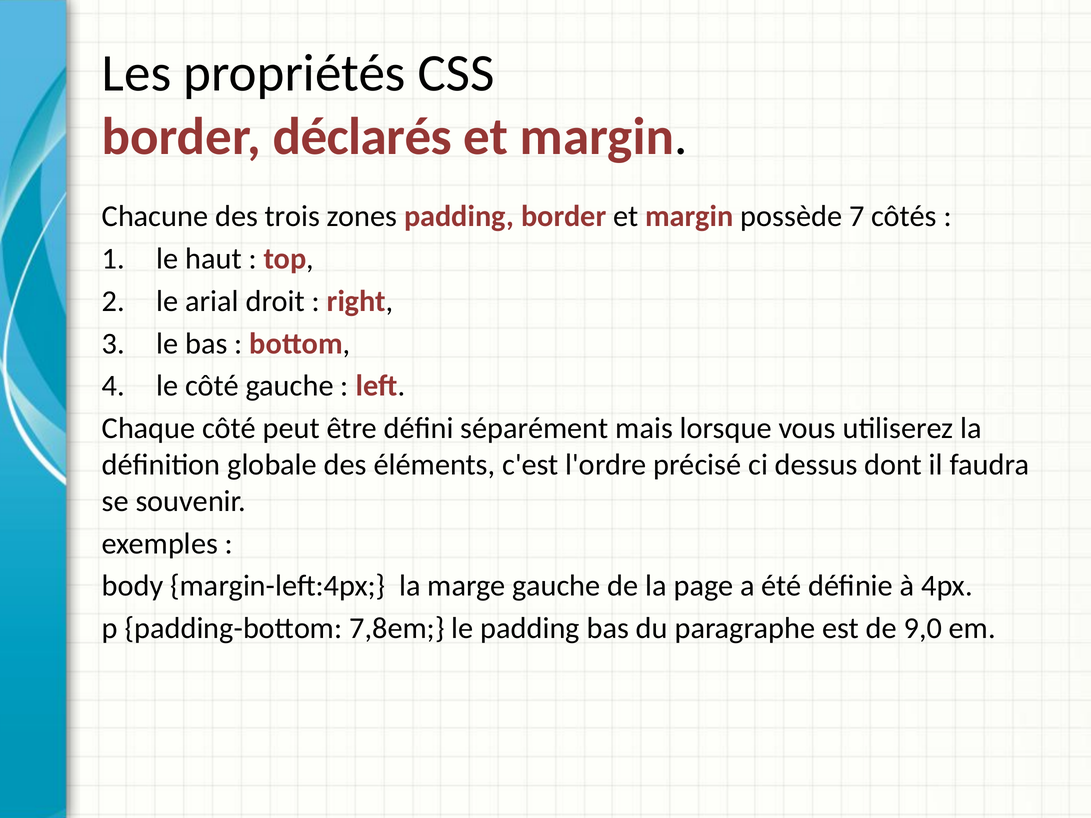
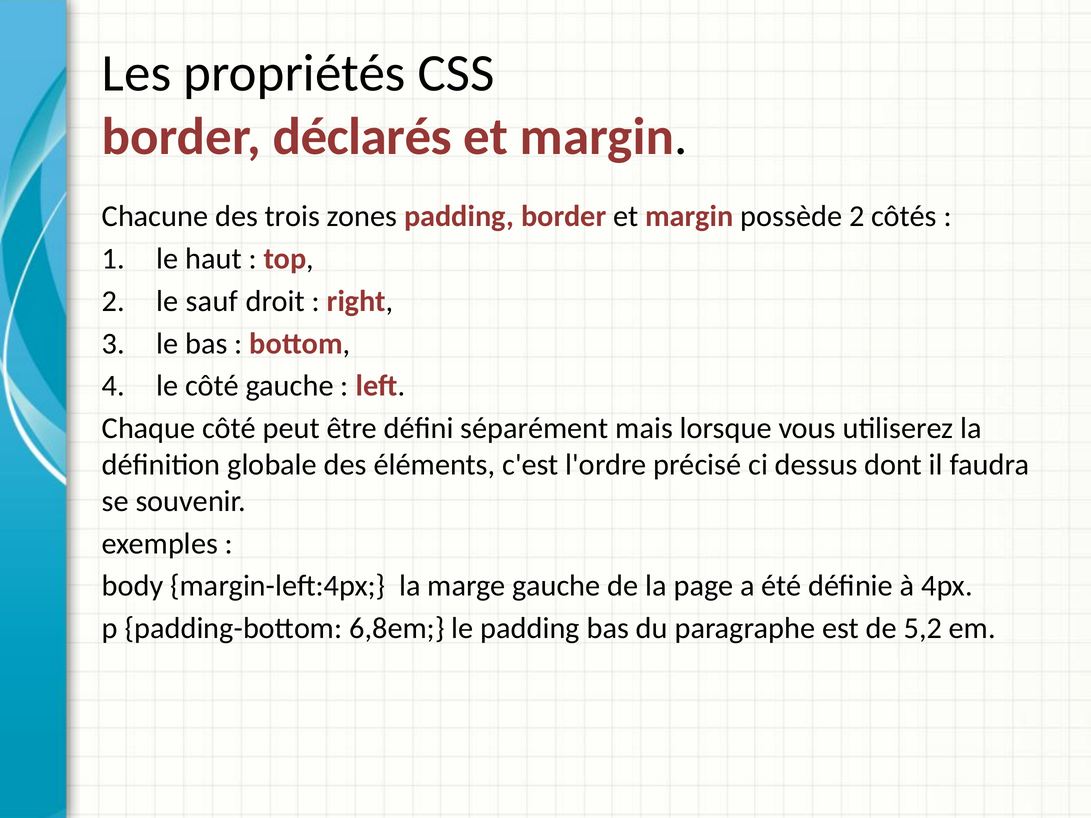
possède 7: 7 -> 2 (857, 216)
arial: arial -> sauf (212, 301)
7,8em: 7,8em -> 6,8em (397, 629)
9,0: 9,0 -> 5,2 (923, 629)
